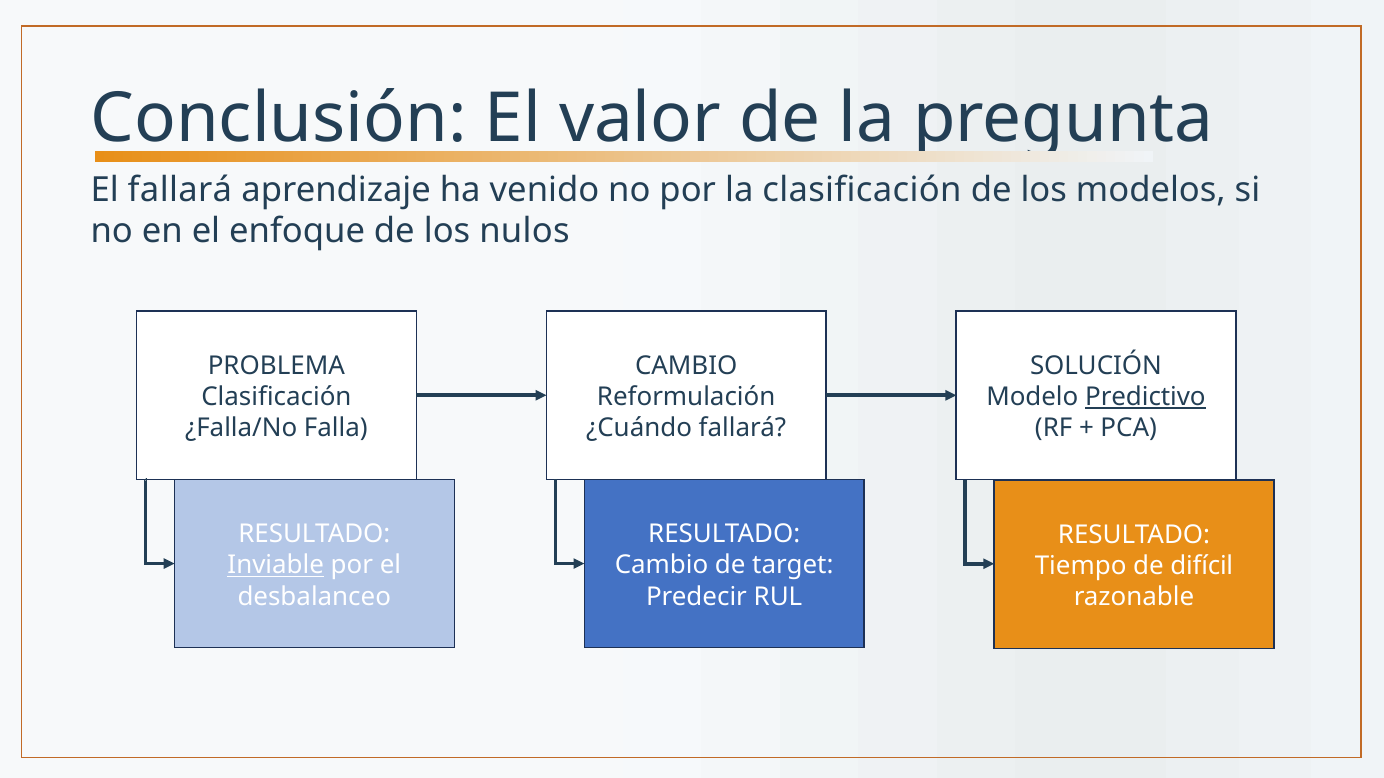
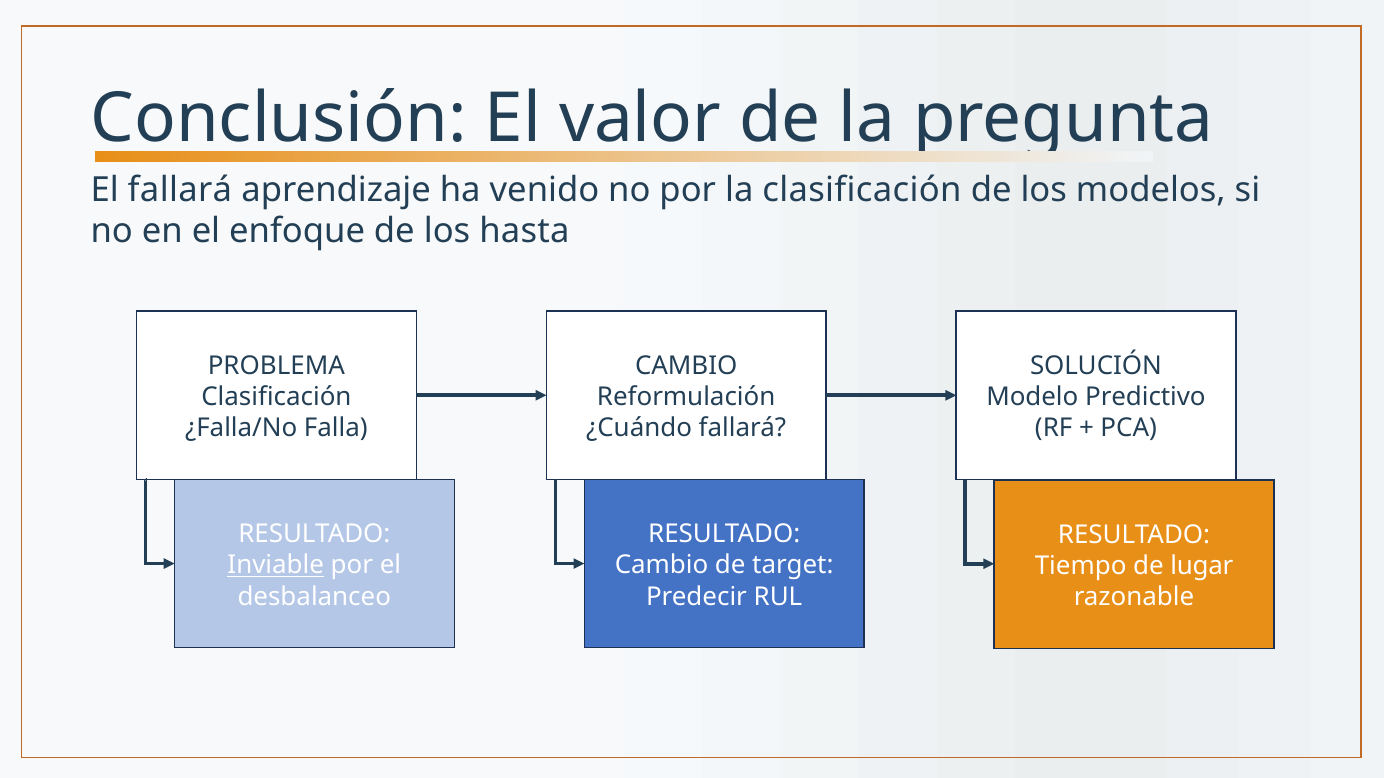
nulos: nulos -> hasta (524, 232)
Predictivo underline: present -> none (1145, 397)
difícil: difícil -> lugar (1202, 566)
